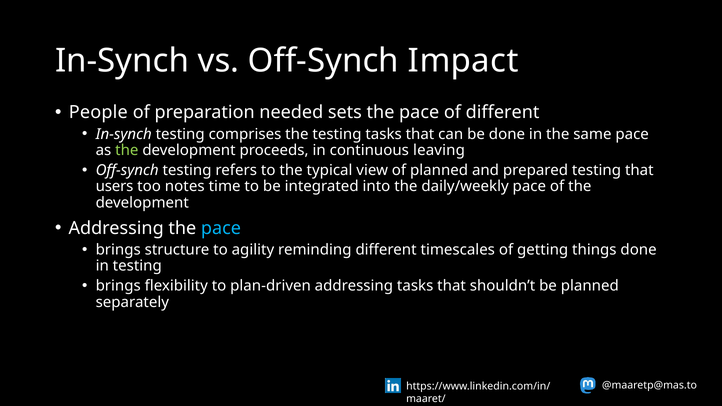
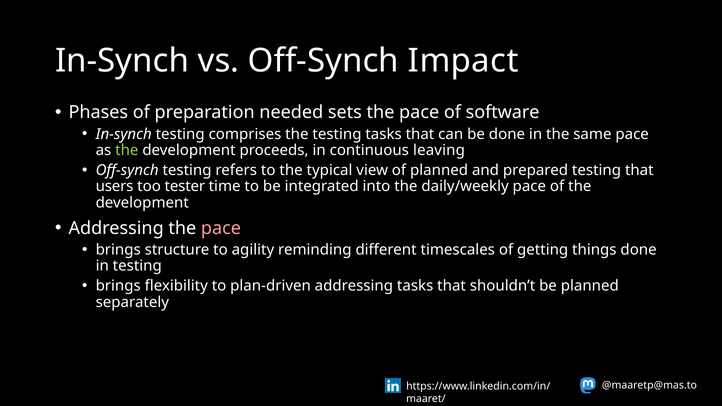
People: People -> Phases (98, 112)
of different: different -> software (503, 112)
notes: notes -> tester (185, 187)
pace colour: light blue -> pink (221, 228)
